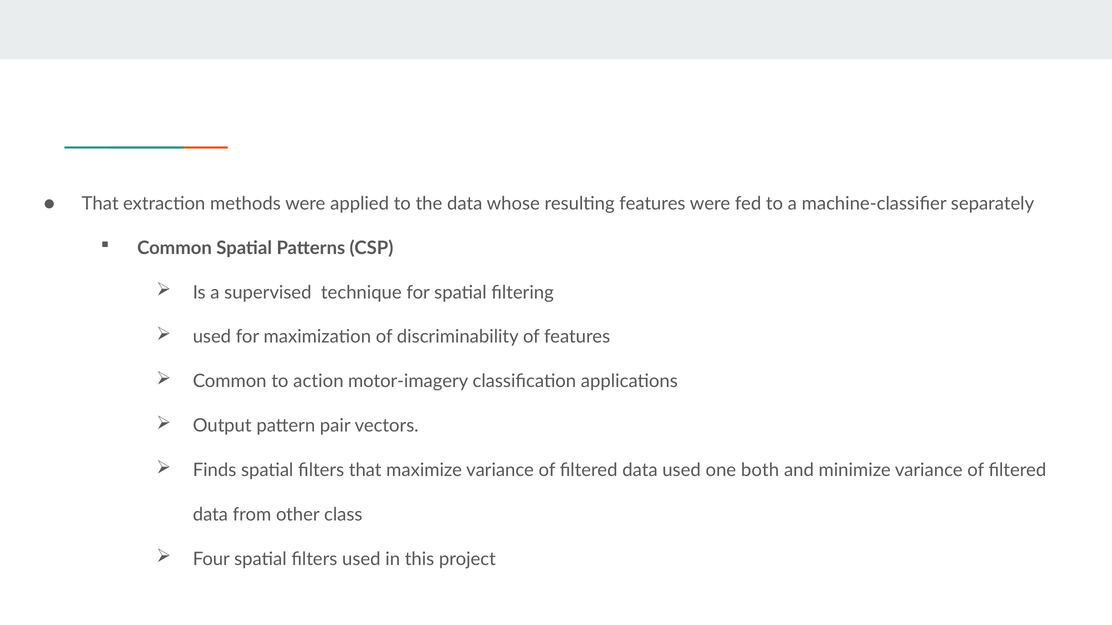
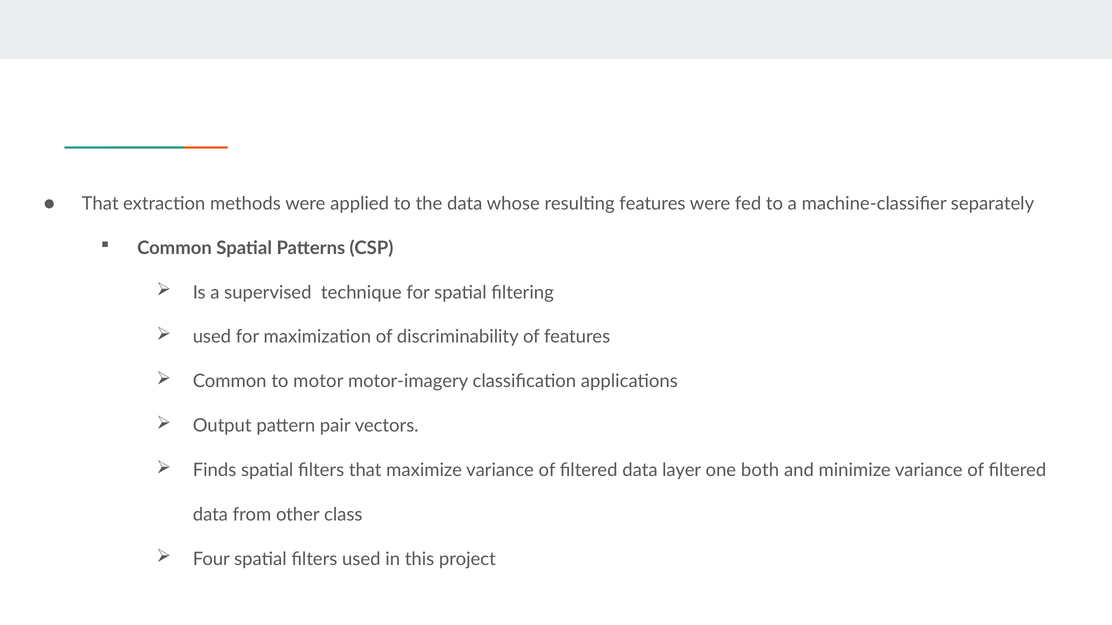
action: action -> motor (318, 382)
data used: used -> layer (682, 471)
